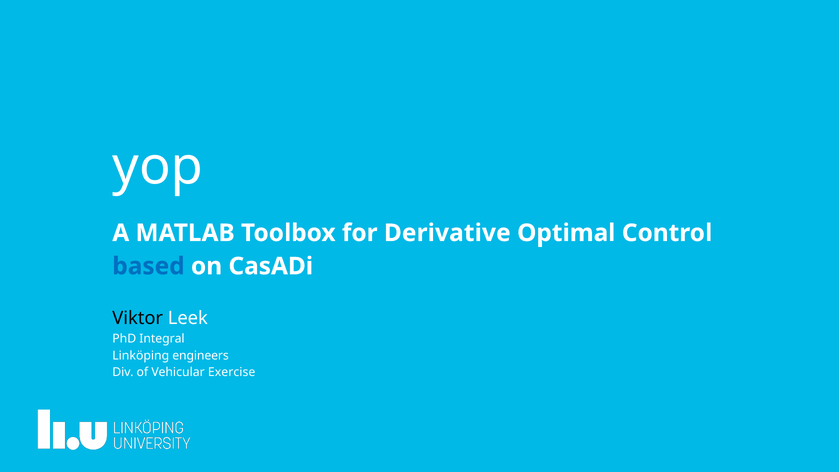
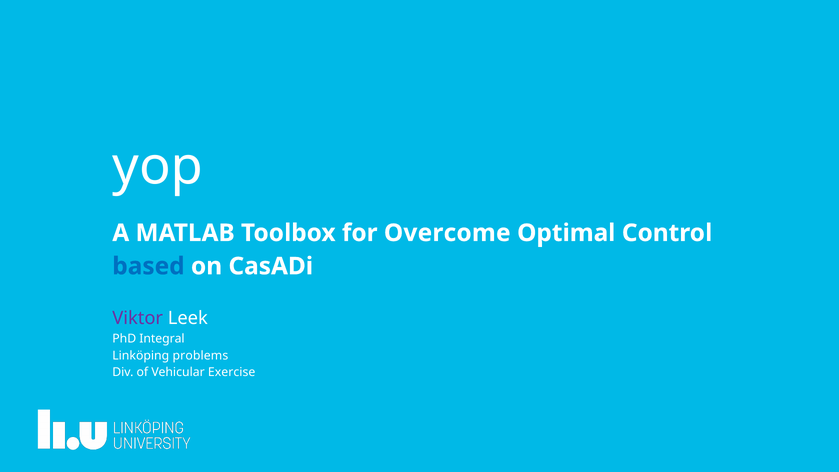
Derivative: Derivative -> Overcome (447, 233)
Viktor colour: black -> purple (138, 318)
engineers: engineers -> problems (200, 355)
